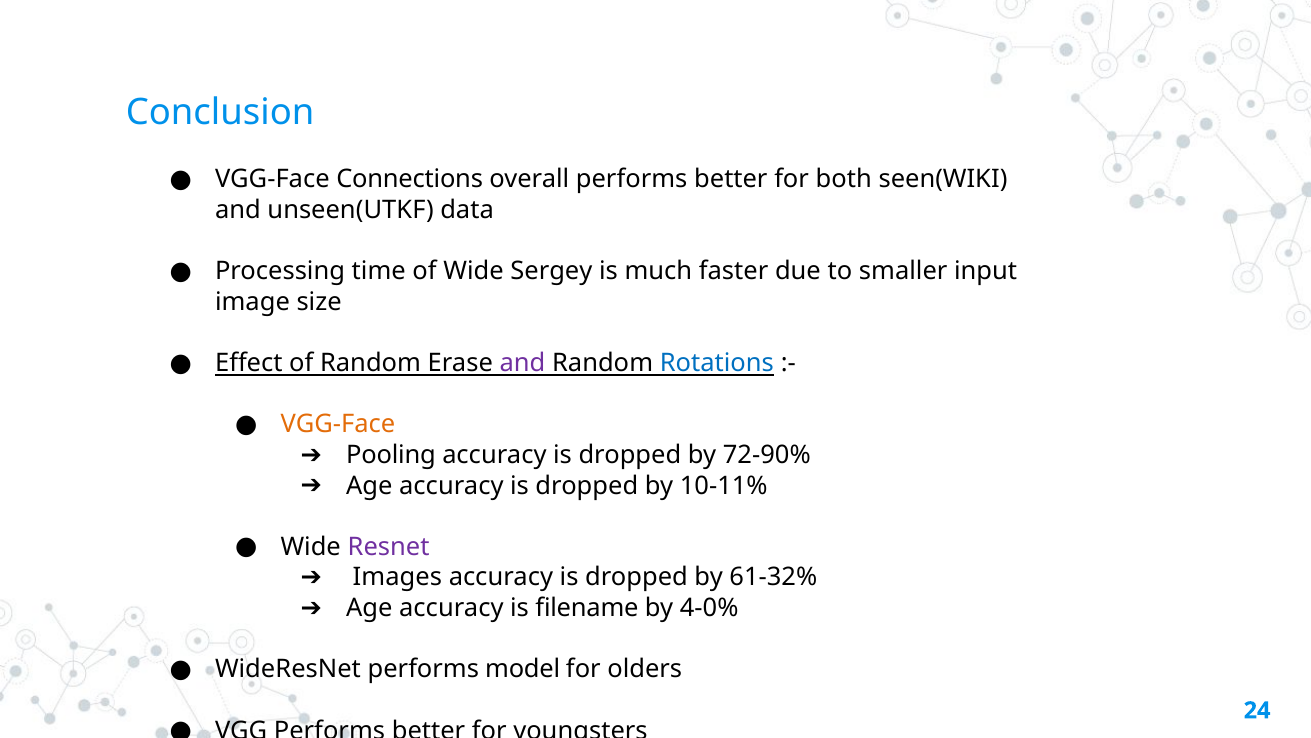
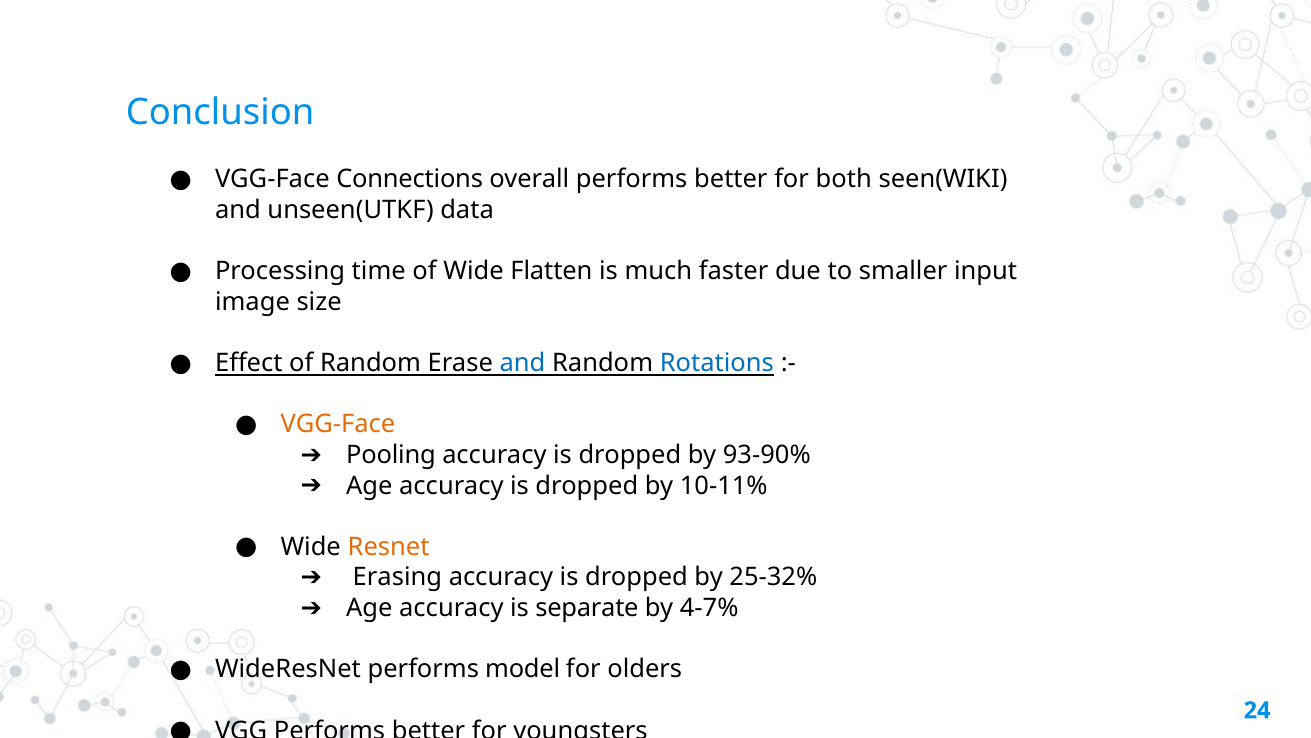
Sergey: Sergey -> Flatten (551, 271)
and colour: purple -> blue (522, 363)
72-90%: 72-90% -> 93-90% (767, 455)
Resnet colour: purple -> orange (389, 546)
Images: Images -> Erasing (397, 577)
61-32%: 61-32% -> 25-32% (773, 577)
filename: filename -> separate (587, 608)
4-0%: 4-0% -> 4-7% (709, 608)
